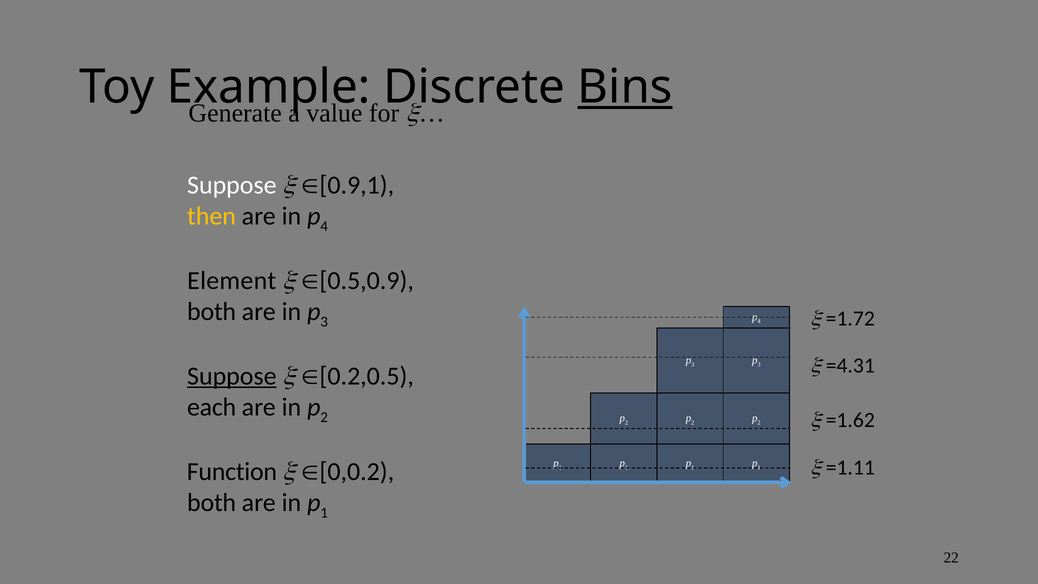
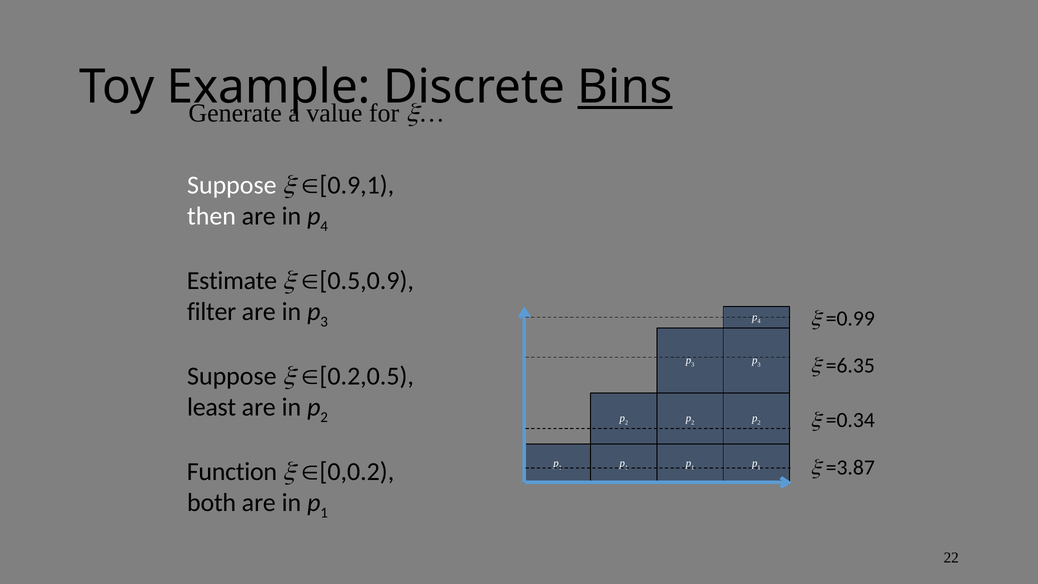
then colour: yellow -> white (212, 216)
Element: Element -> Estimate (232, 281)
both: both -> filter (212, 312)
=1.72: =1.72 -> =0.99 (850, 319)
=4.31: =4.31 -> =6.35 (850, 366)
Suppose underline: present -> none (232, 376)
each: each -> least (212, 407)
=1.62: =1.62 -> =0.34 (850, 420)
=1.11: =1.11 -> =3.87 (850, 467)
